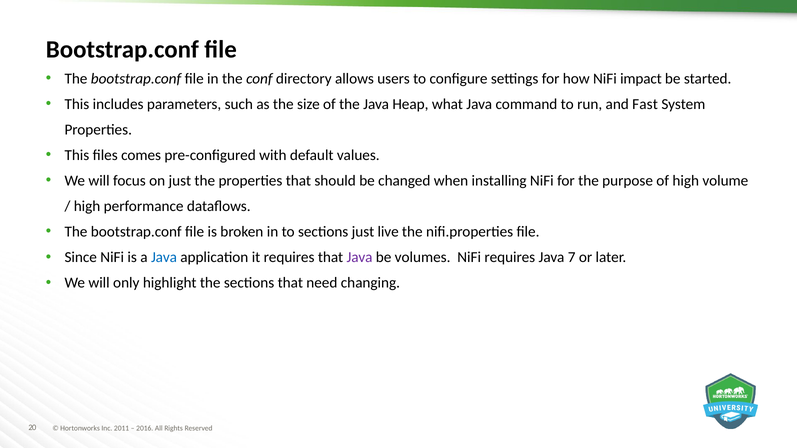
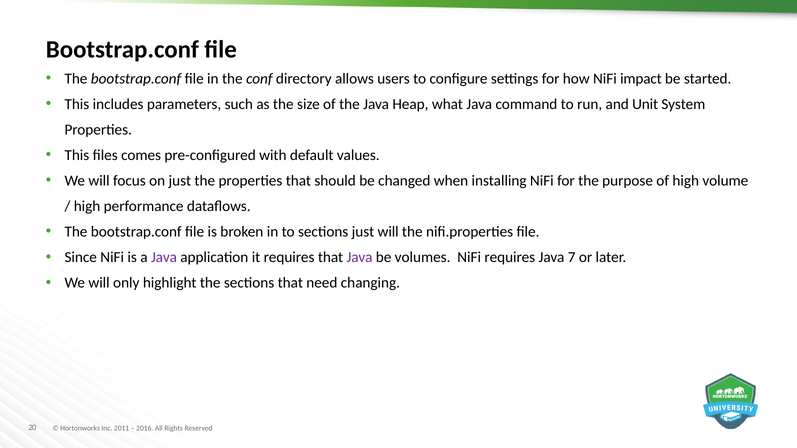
Fast: Fast -> Unit (645, 104)
just live: live -> will (388, 232)
Java colour: blue -> purple (164, 257)
